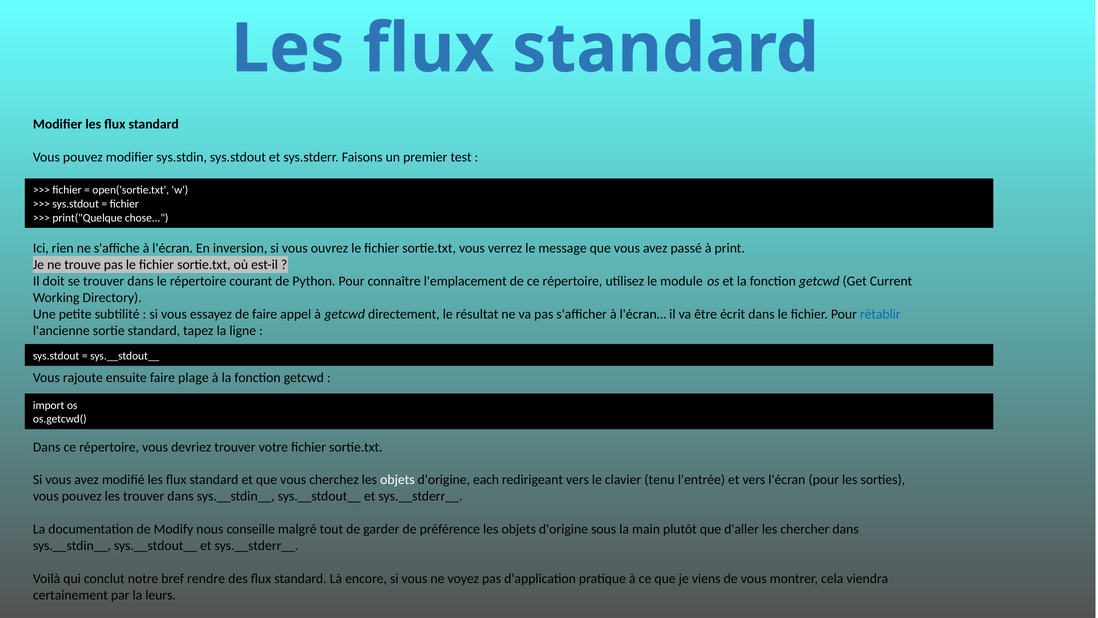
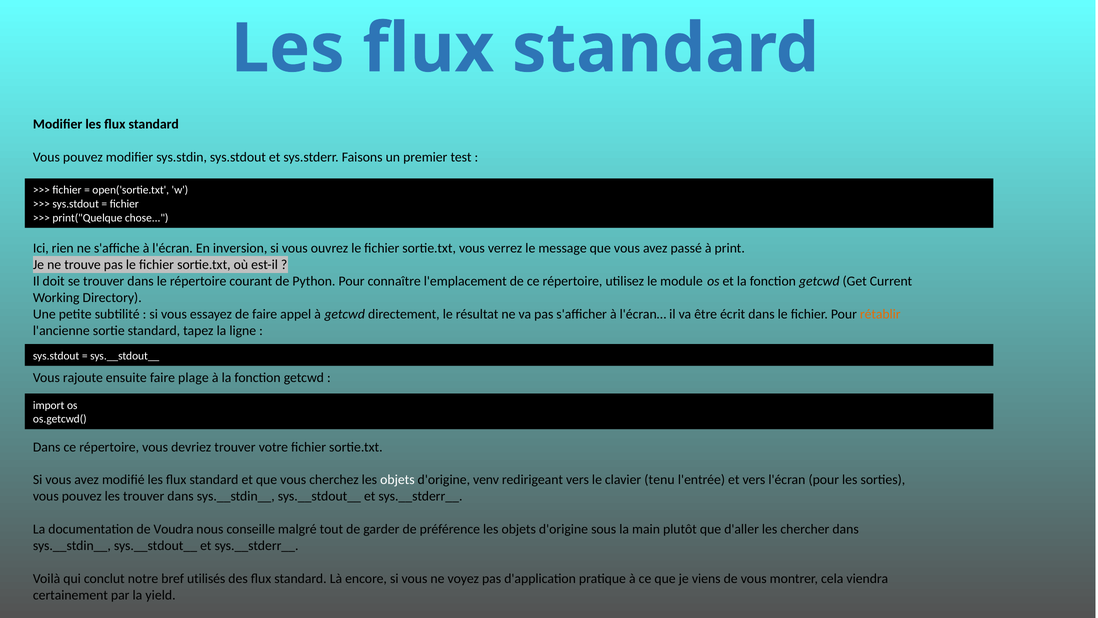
rétablir colour: blue -> orange (880, 314)
each: each -> venv (486, 480)
Modify: Modify -> Voudra (174, 529)
rendre: rendre -> utilisés (206, 578)
leurs: leurs -> yield (161, 595)
